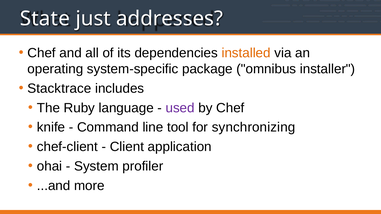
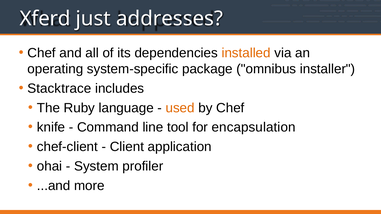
State: State -> Xferd (45, 19)
used colour: purple -> orange (180, 108)
synchronizing: synchronizing -> encapsulation (254, 127)
